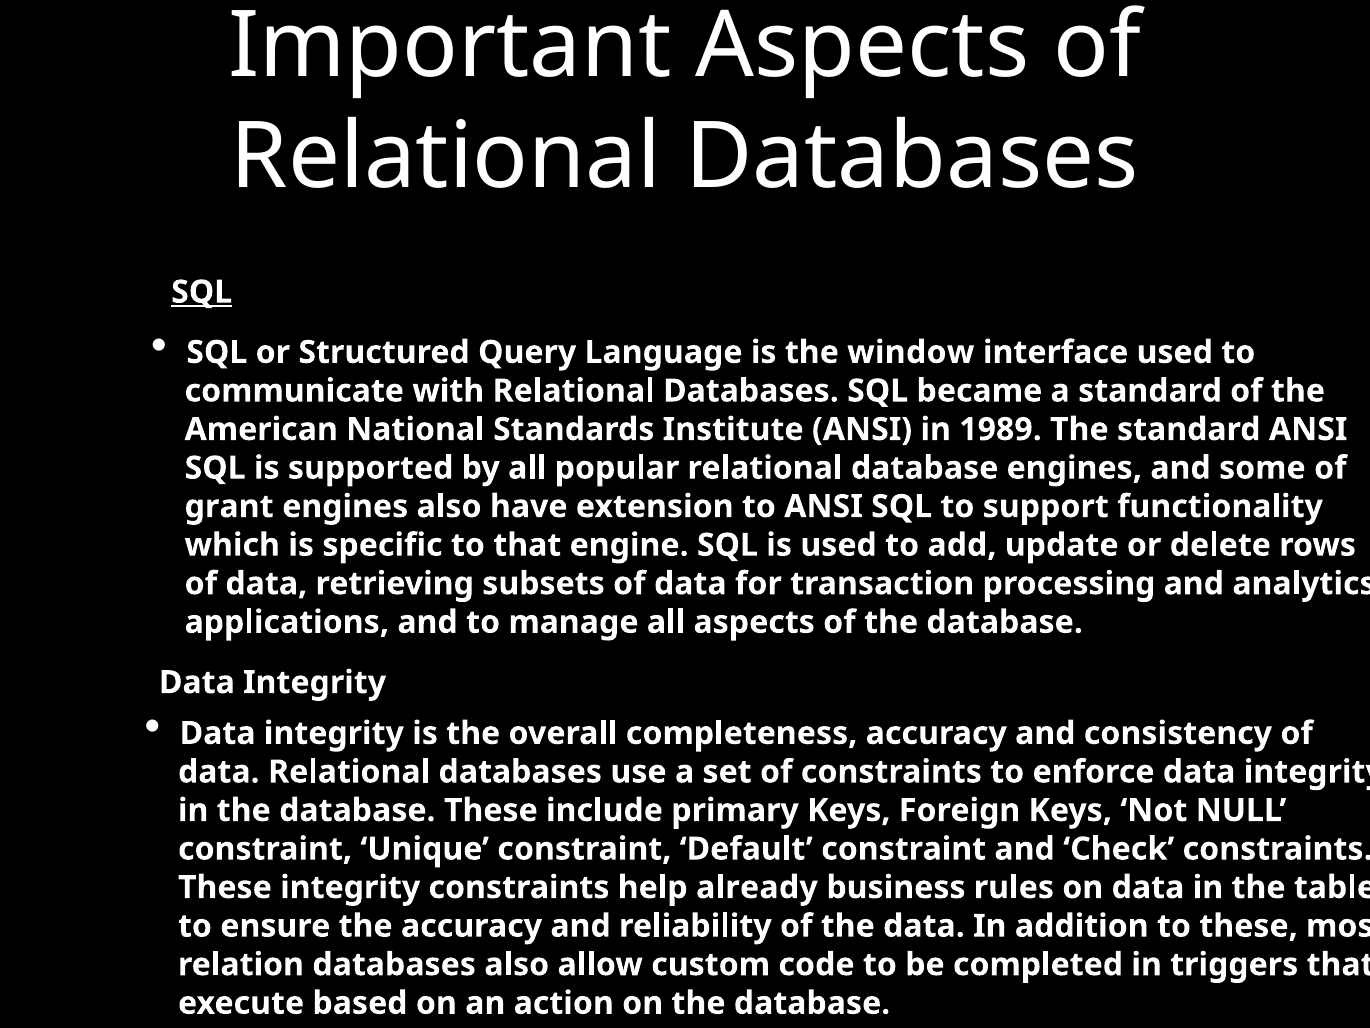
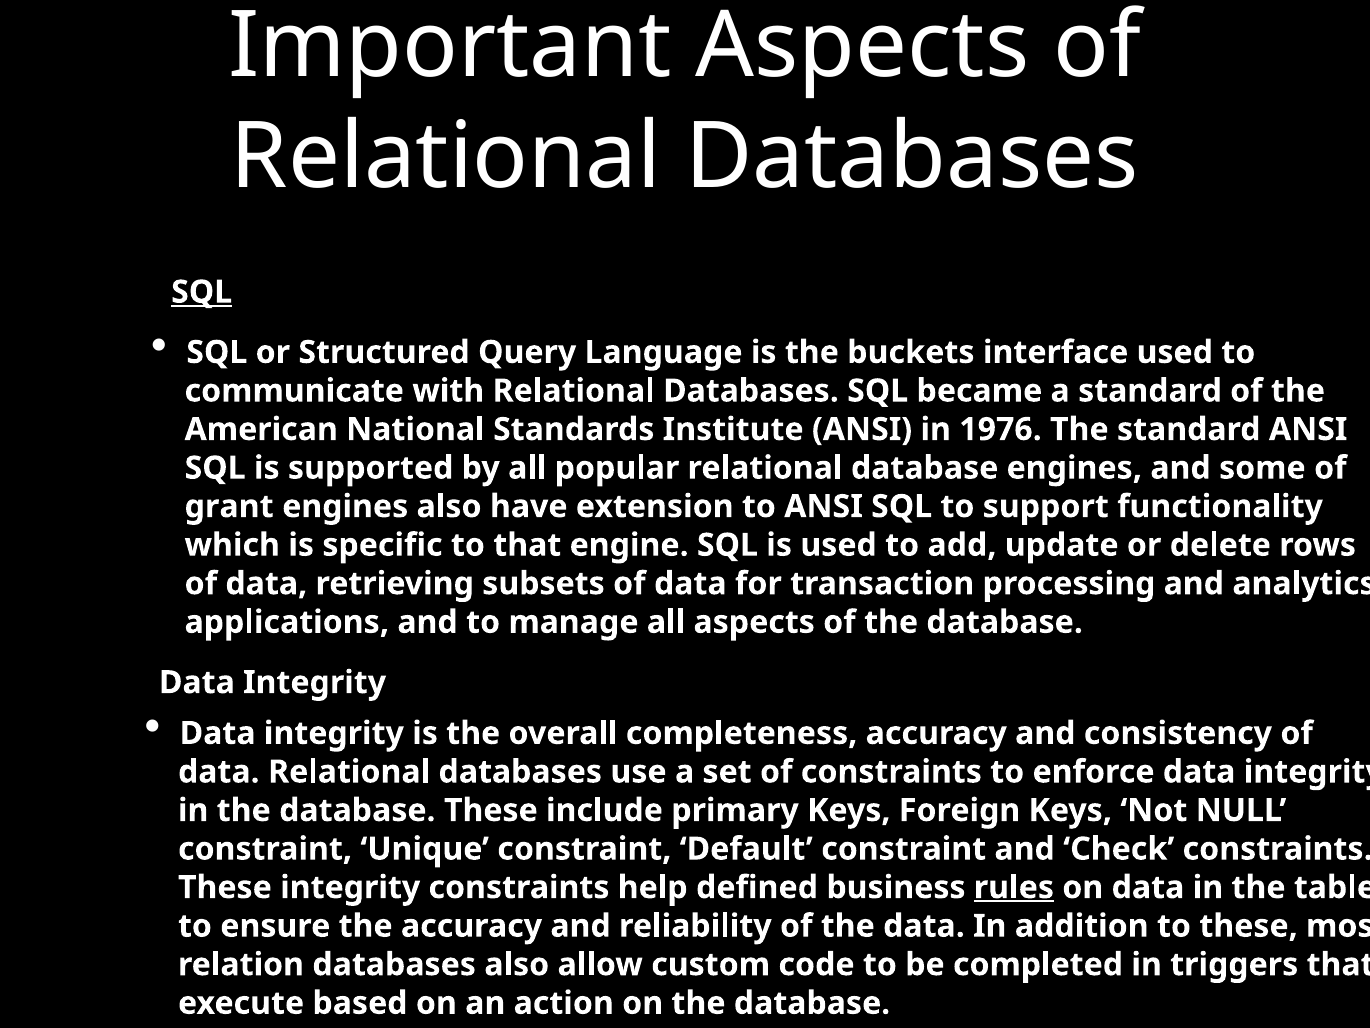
window: window -> buckets (911, 352)
1989: 1989 -> 1976 (1000, 429)
already: already -> defined (757, 887)
rules underline: none -> present (1014, 887)
